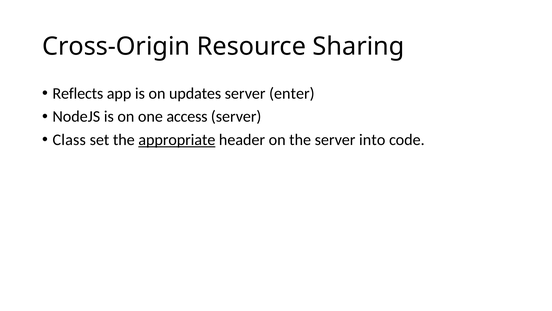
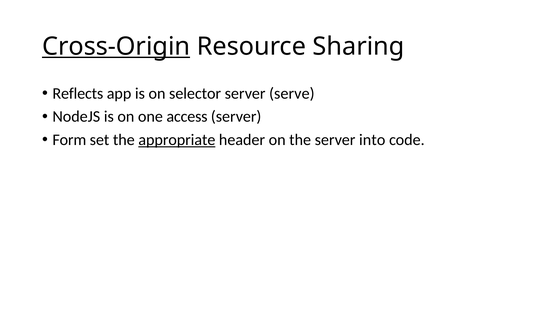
Cross-Origin underline: none -> present (116, 46)
updates: updates -> selector (195, 93)
enter: enter -> serve (292, 93)
Class: Class -> Form (69, 140)
